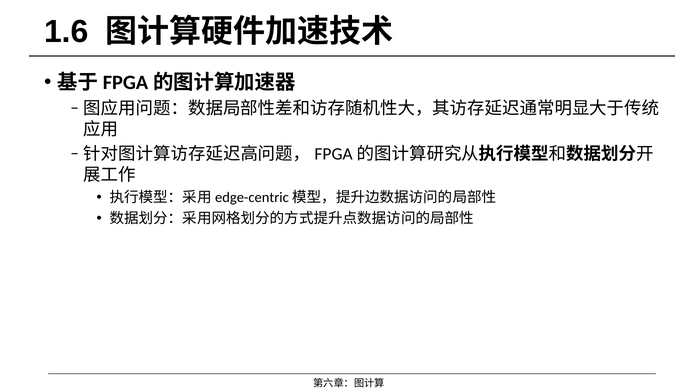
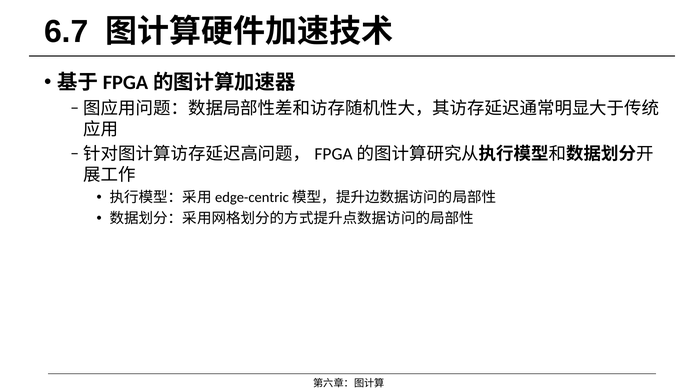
1.6: 1.6 -> 6.7 (66, 32)
